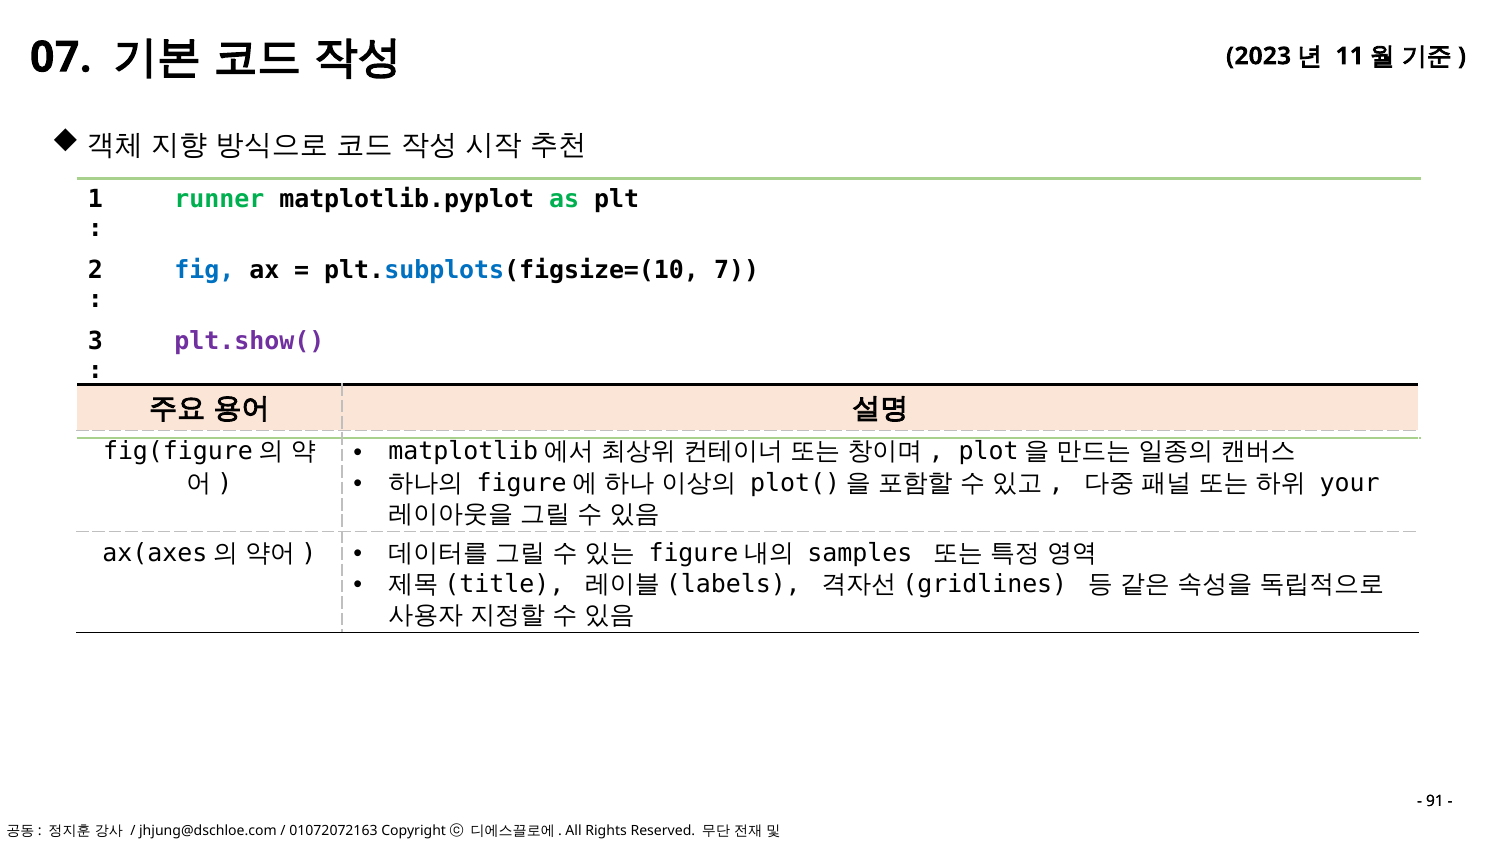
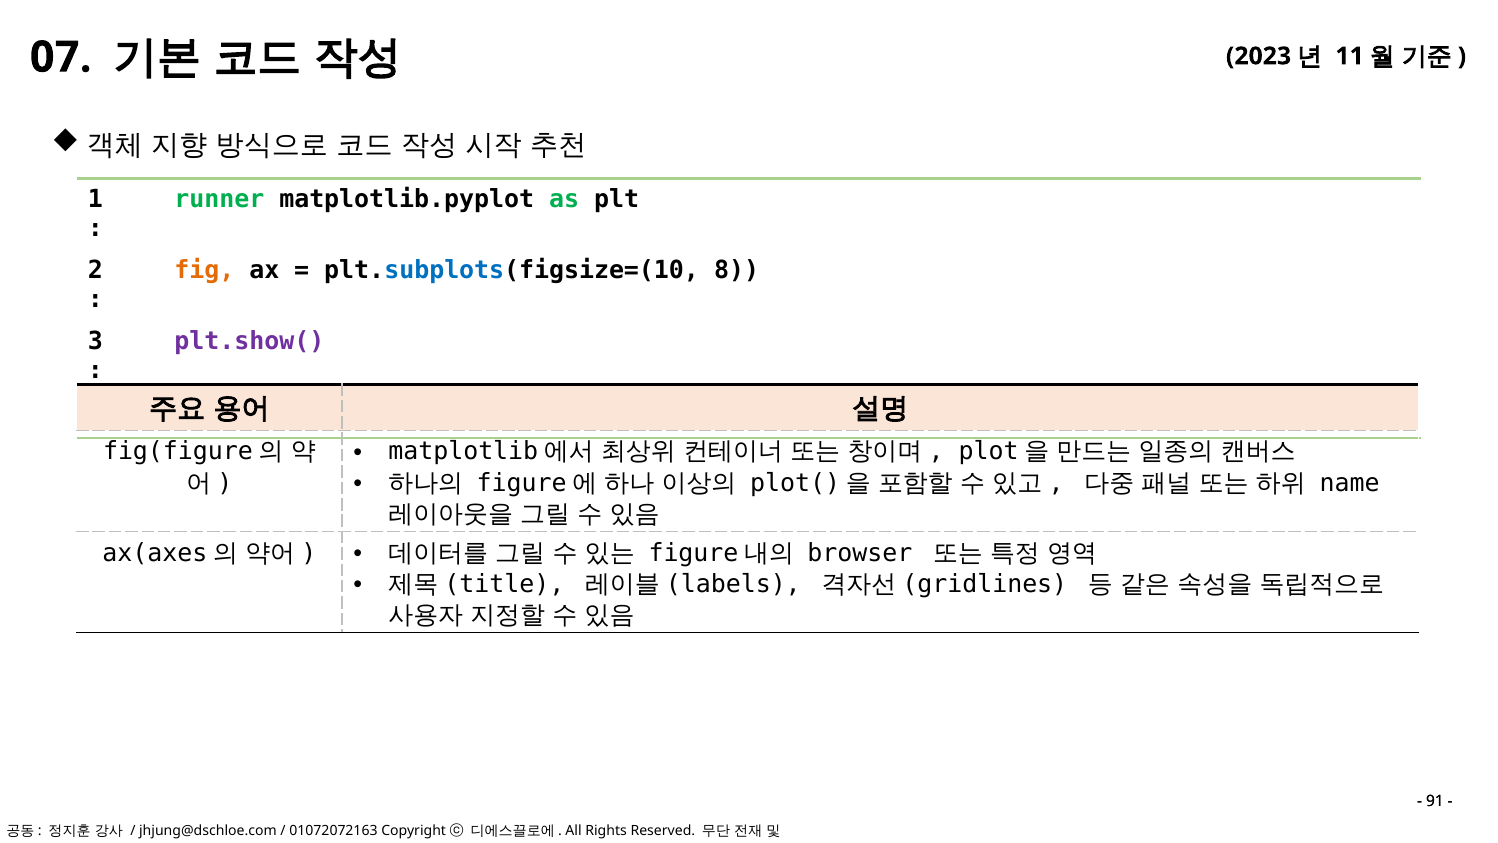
fig colour: blue -> orange (204, 270)
7: 7 -> 8 (737, 270)
your: your -> name (1350, 483)
samples: samples -> browser (860, 553)
